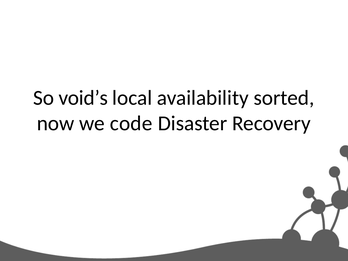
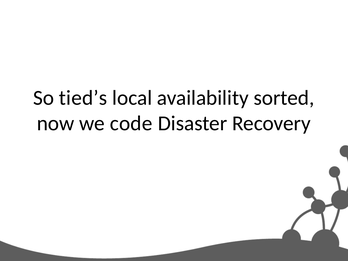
void’s: void’s -> tied’s (83, 98)
